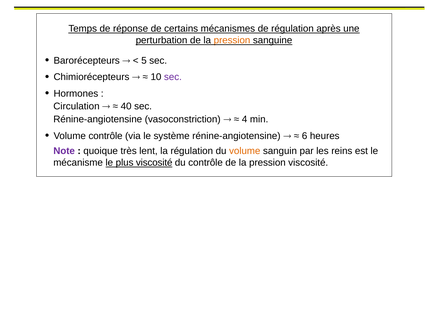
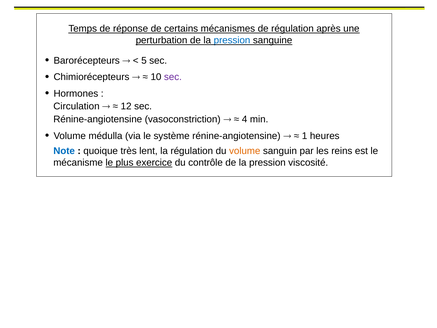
pression colour: orange -> blue (232, 40)
40: 40 -> 12 (126, 106)
Volume contrôle: contrôle -> médulla (105, 136)
6: 6 -> 1 (305, 136)
Note colour: purple -> blue (64, 151)
plus viscosité: viscosité -> exercice (154, 163)
